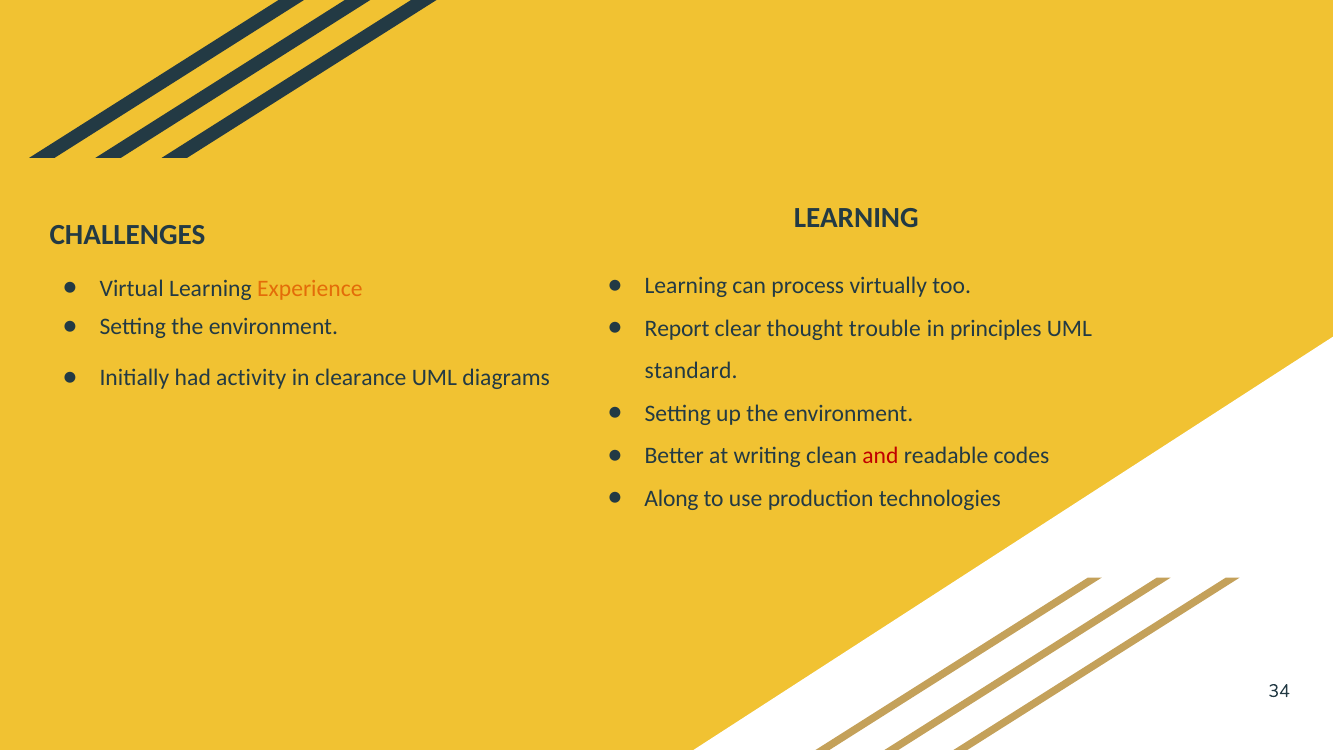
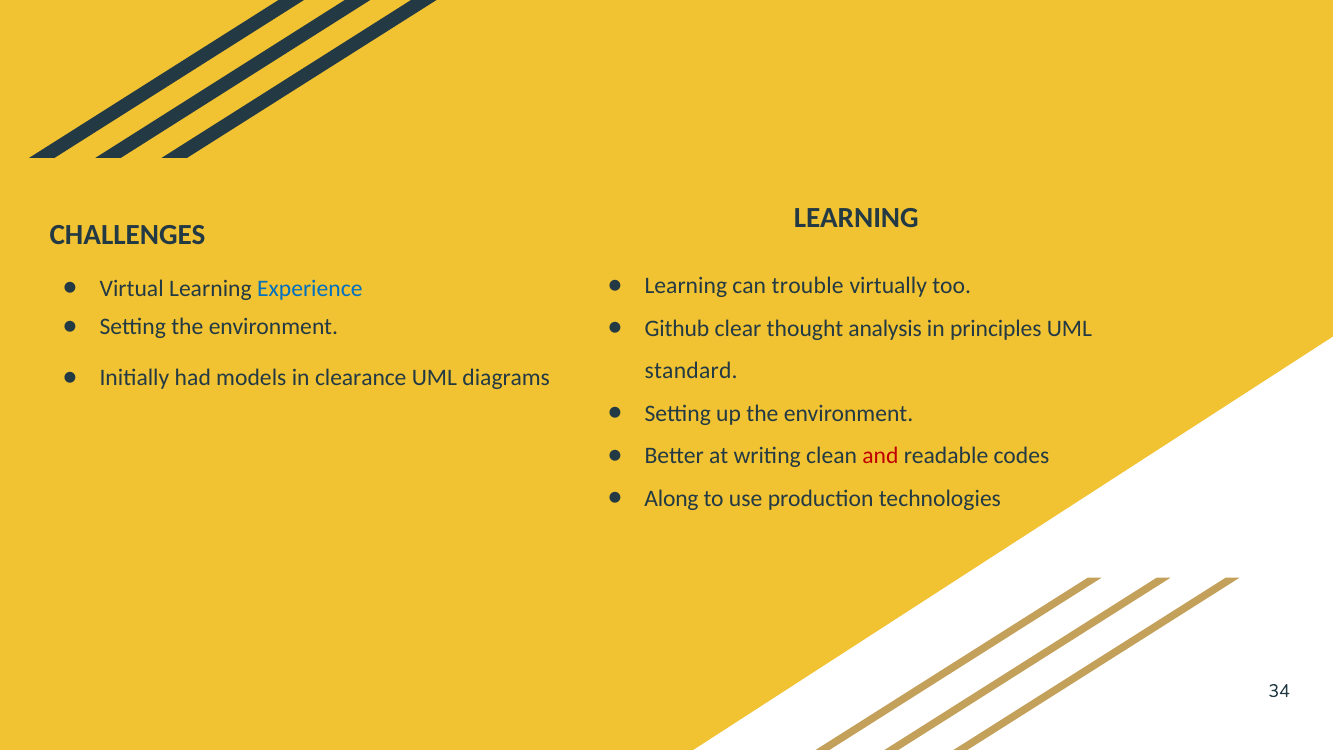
process: process -> trouble (808, 286)
Experience colour: orange -> blue (310, 289)
Report: Report -> Github (677, 328)
trouble: trouble -> analysis (885, 328)
activity: activity -> models (251, 378)
